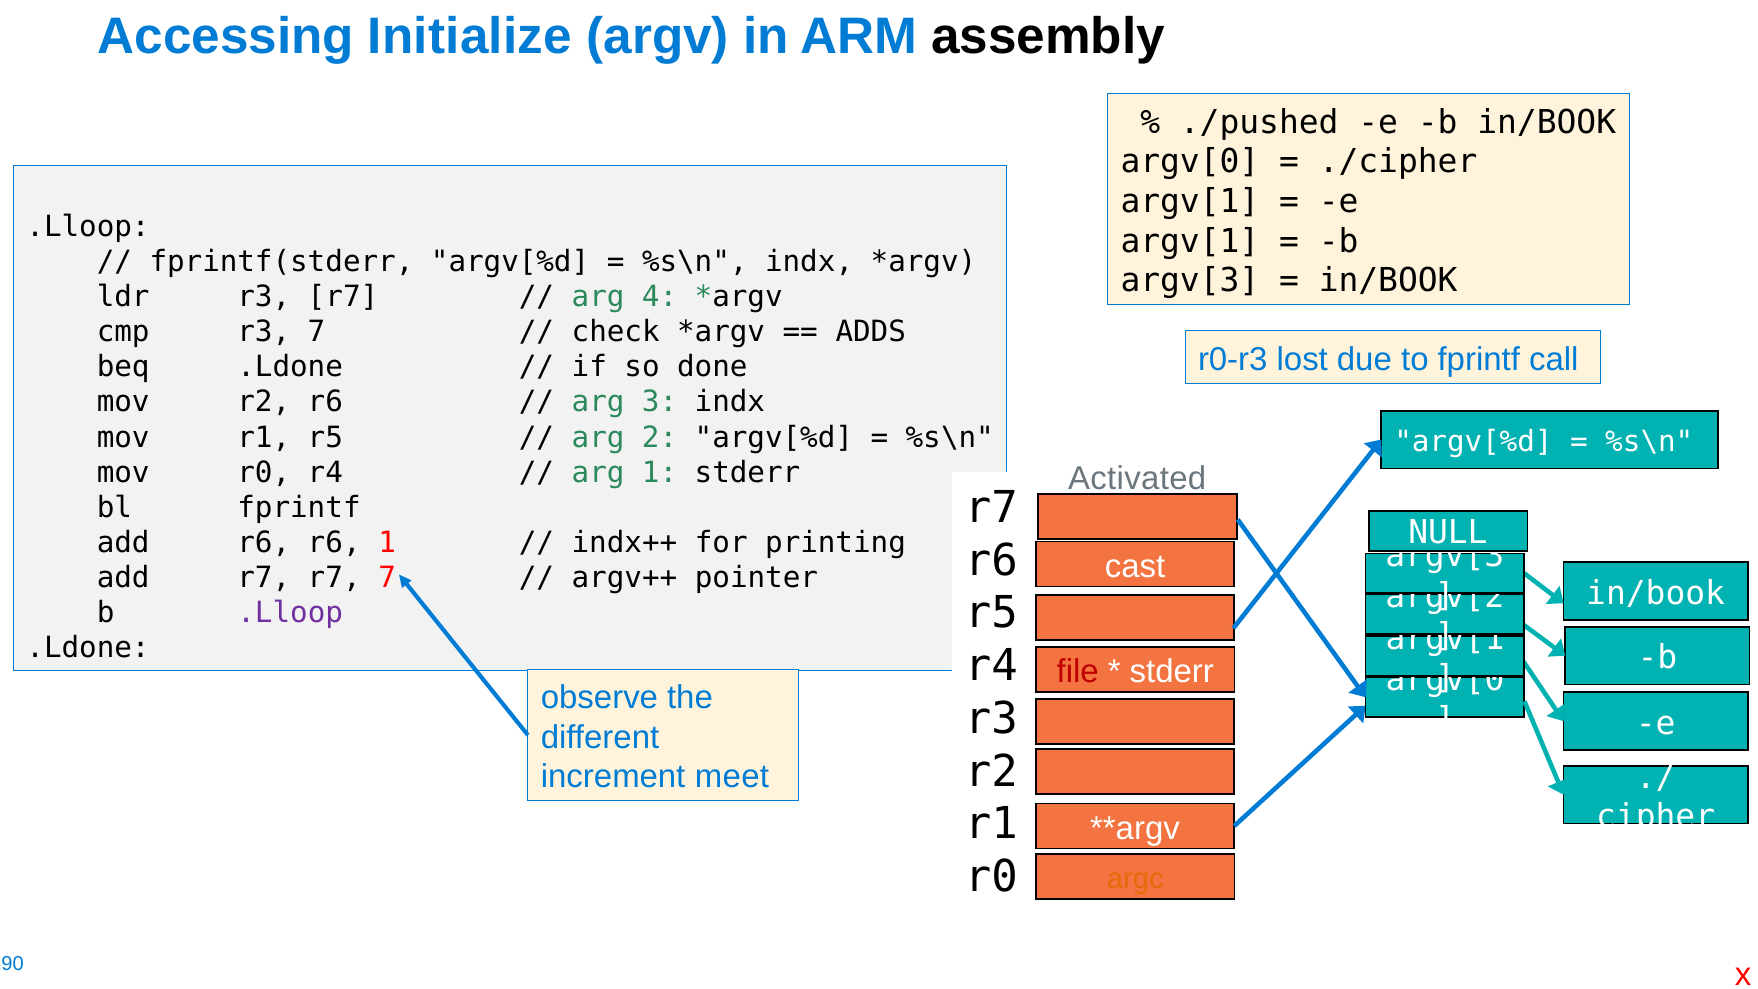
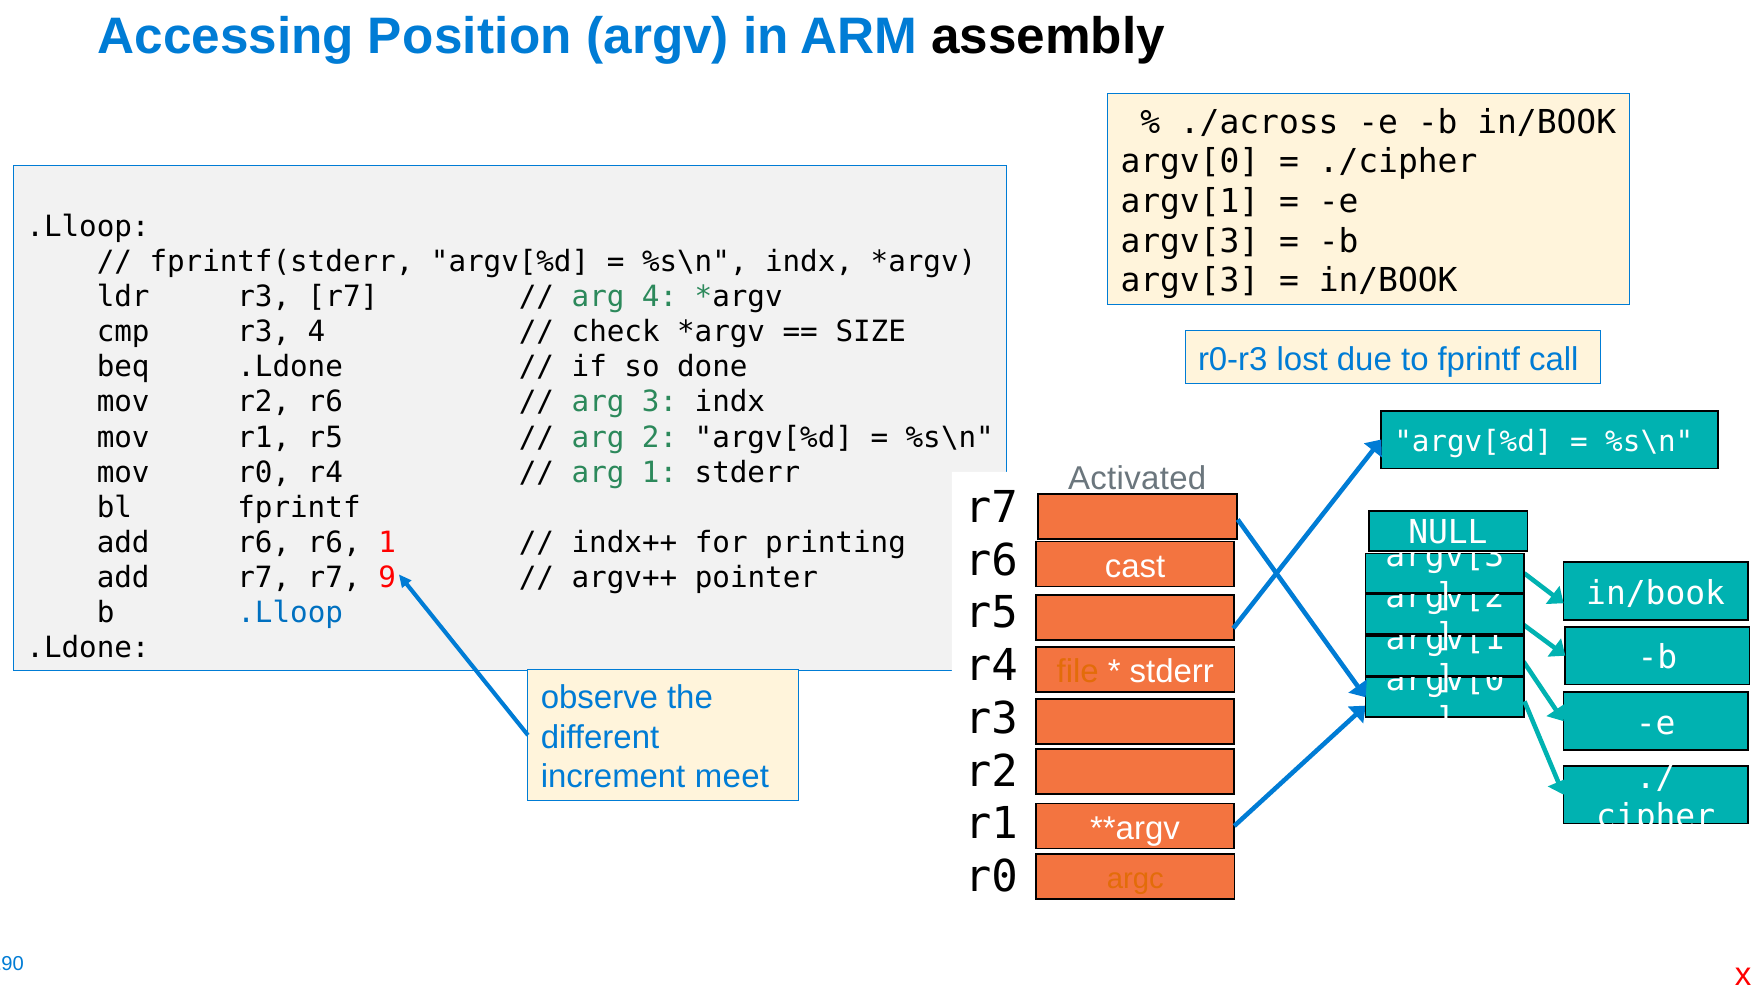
Initialize: Initialize -> Position (470, 36)
./pushed: ./pushed -> ./across (1259, 122)
argv[1: argv[1 -> argv[3 (1190, 241)
r3 7: 7 -> 4 (317, 332)
ADDS: ADDS -> SIZE (871, 332)
r7 7: 7 -> 9 (387, 578)
.Lloop colour: purple -> blue (290, 613)
file colour: red -> orange (1078, 672)
